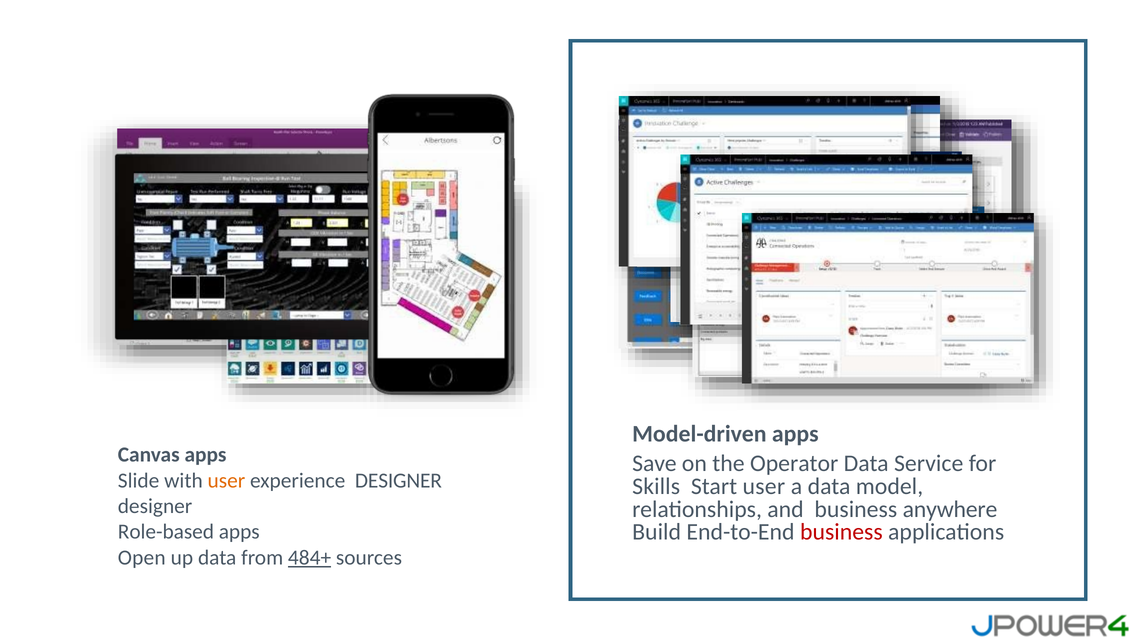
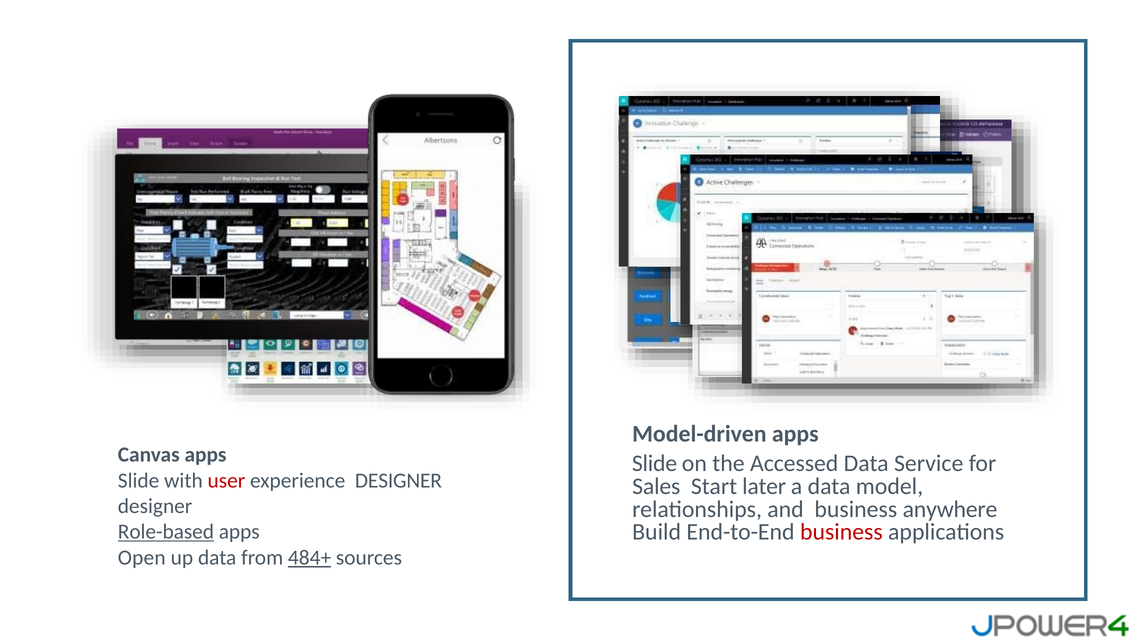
Save: Save -> Slide (655, 463)
Operator: Operator -> Accessed (794, 463)
user colour: orange -> red (226, 480)
Skills: Skills -> Sales (656, 486)
Start user: user -> later (764, 486)
Role-based underline: none -> present (166, 532)
